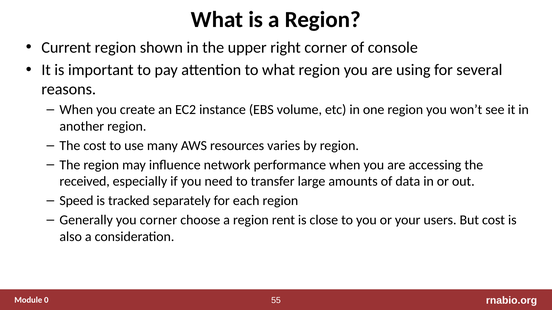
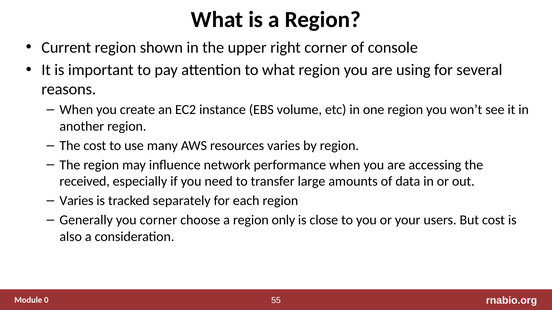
Speed: Speed -> Varies (76, 201)
rent: rent -> only (283, 220)
